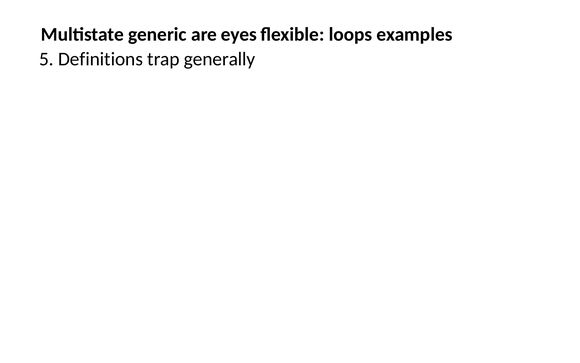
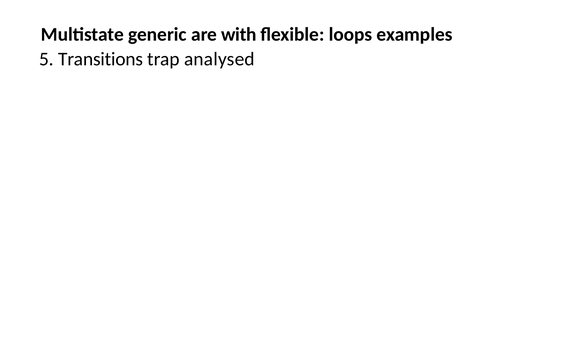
eyes: eyes -> with (239, 34)
Definitions: Definitions -> Transitions (101, 59)
generally: generally -> analysed (219, 59)
